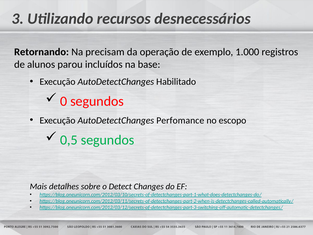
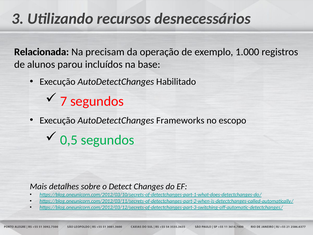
Retornando: Retornando -> Relacionada (42, 52)
0: 0 -> 7 (64, 101)
Perfomance: Perfomance -> Frameworks (180, 120)
